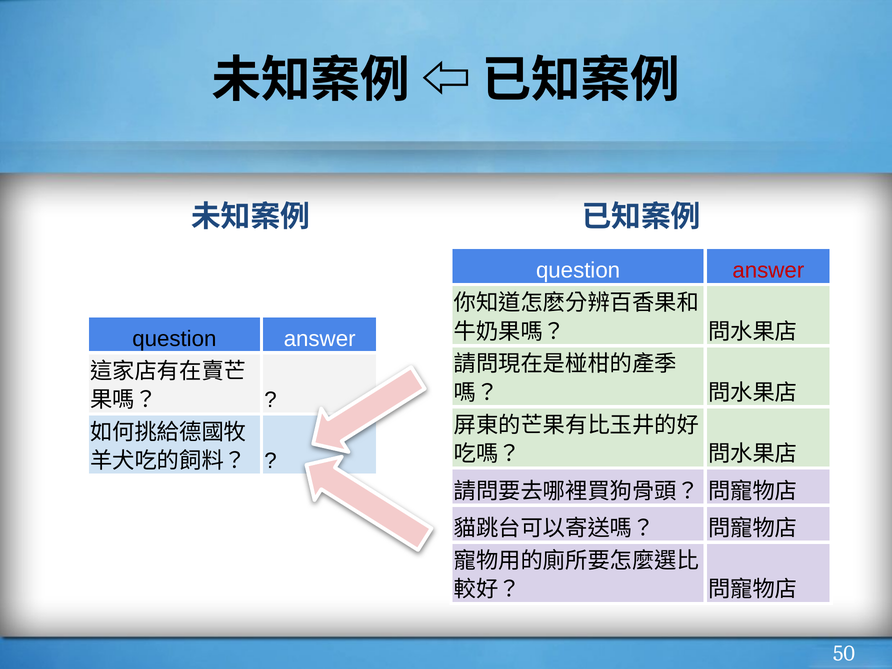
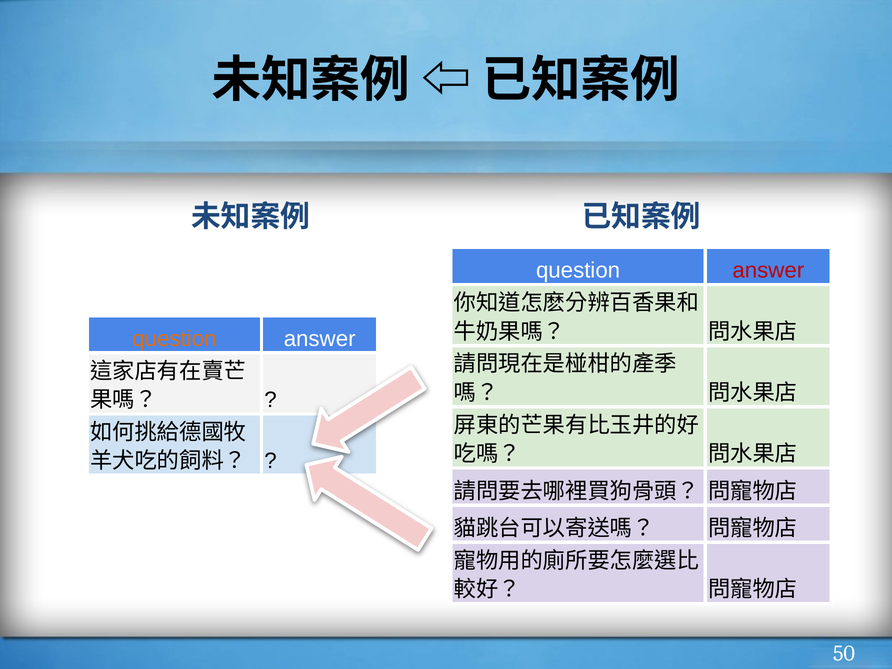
question colour: black -> orange (174, 339)
